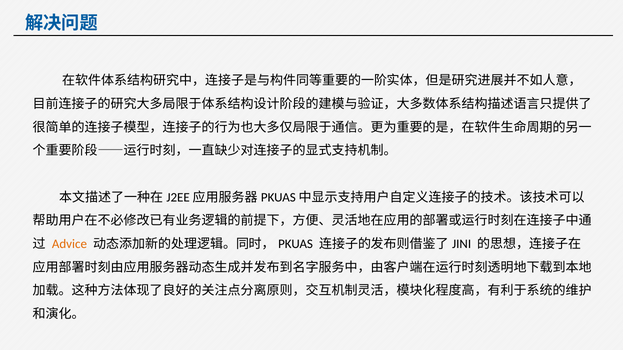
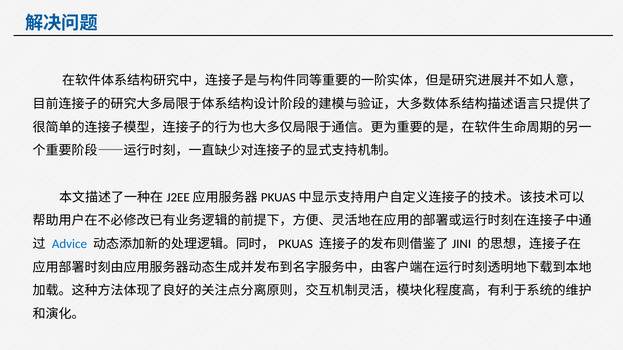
Advice colour: orange -> blue (69, 244)
